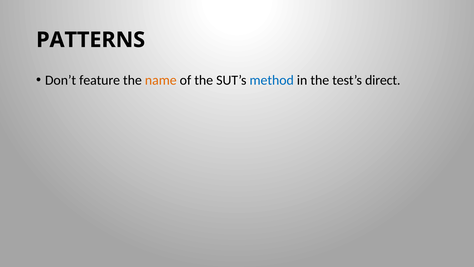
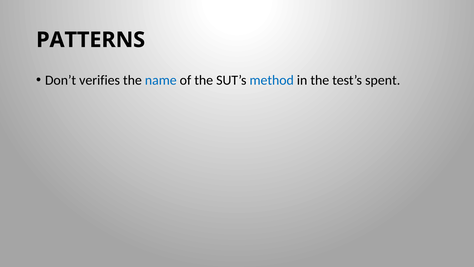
feature: feature -> verifies (100, 80)
name colour: orange -> blue (161, 80)
direct: direct -> spent (383, 80)
